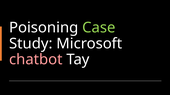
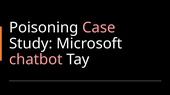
Case colour: light green -> pink (99, 28)
